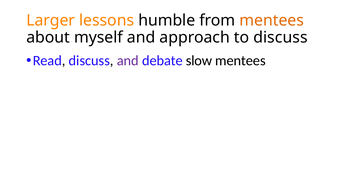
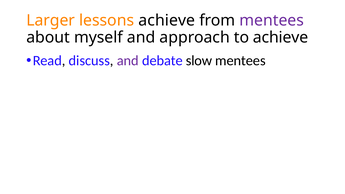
lessons humble: humble -> achieve (167, 20)
mentees colour: orange -> purple (272, 20)
to discuss: discuss -> achieve (281, 38)
